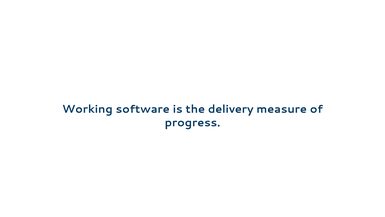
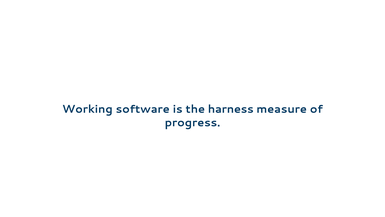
delivery: delivery -> harness (231, 109)
